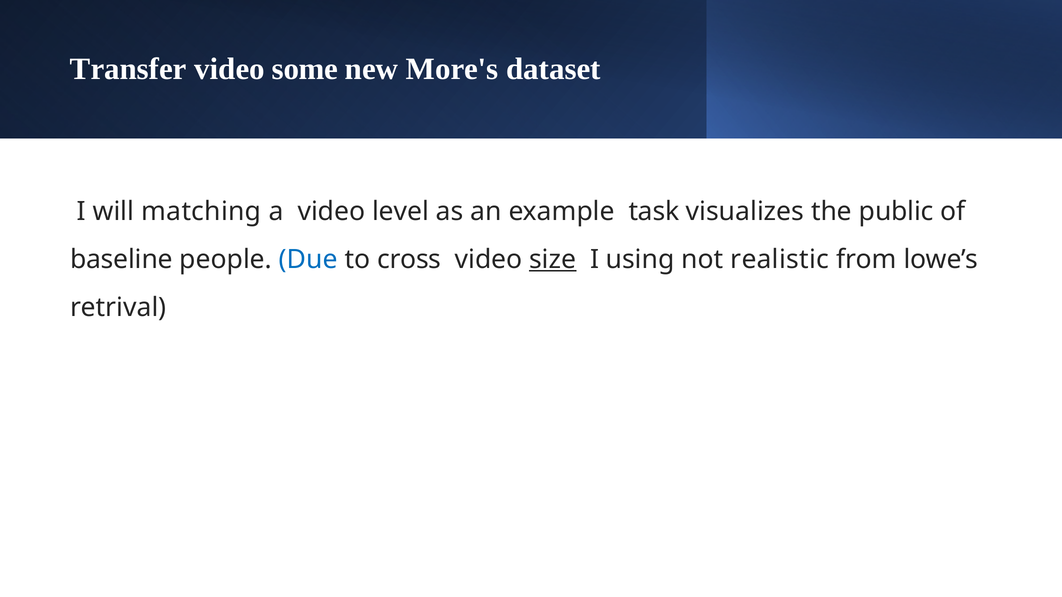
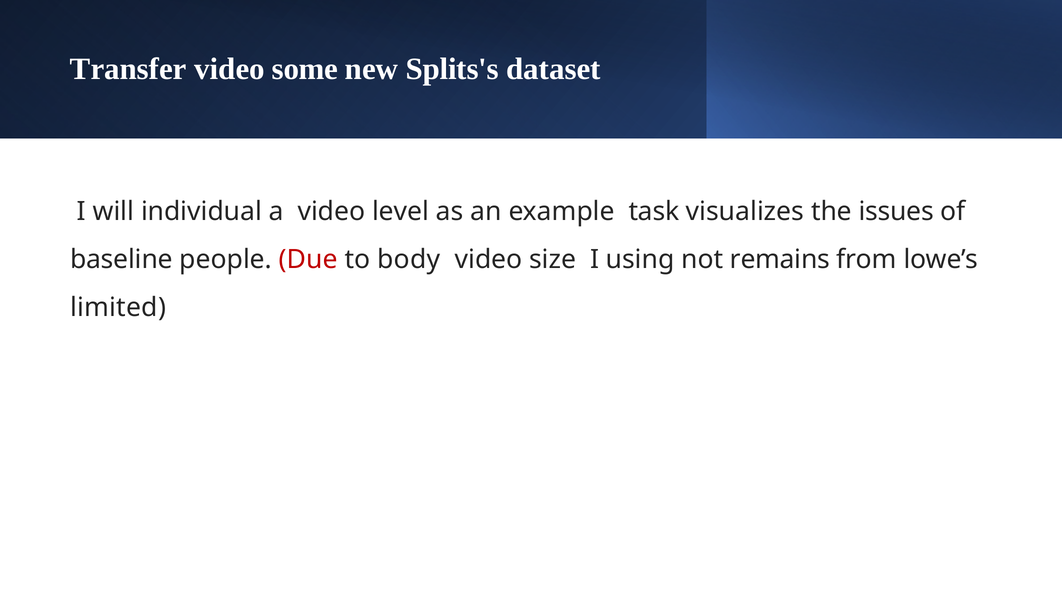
More's: More's -> Splits's (452, 69)
matching: matching -> individual (201, 212)
public: public -> issues (896, 212)
Due colour: blue -> red (308, 260)
cross: cross -> body (409, 260)
size underline: present -> none (553, 260)
realistic: realistic -> remains (780, 260)
retrival: retrival -> limited (118, 307)
